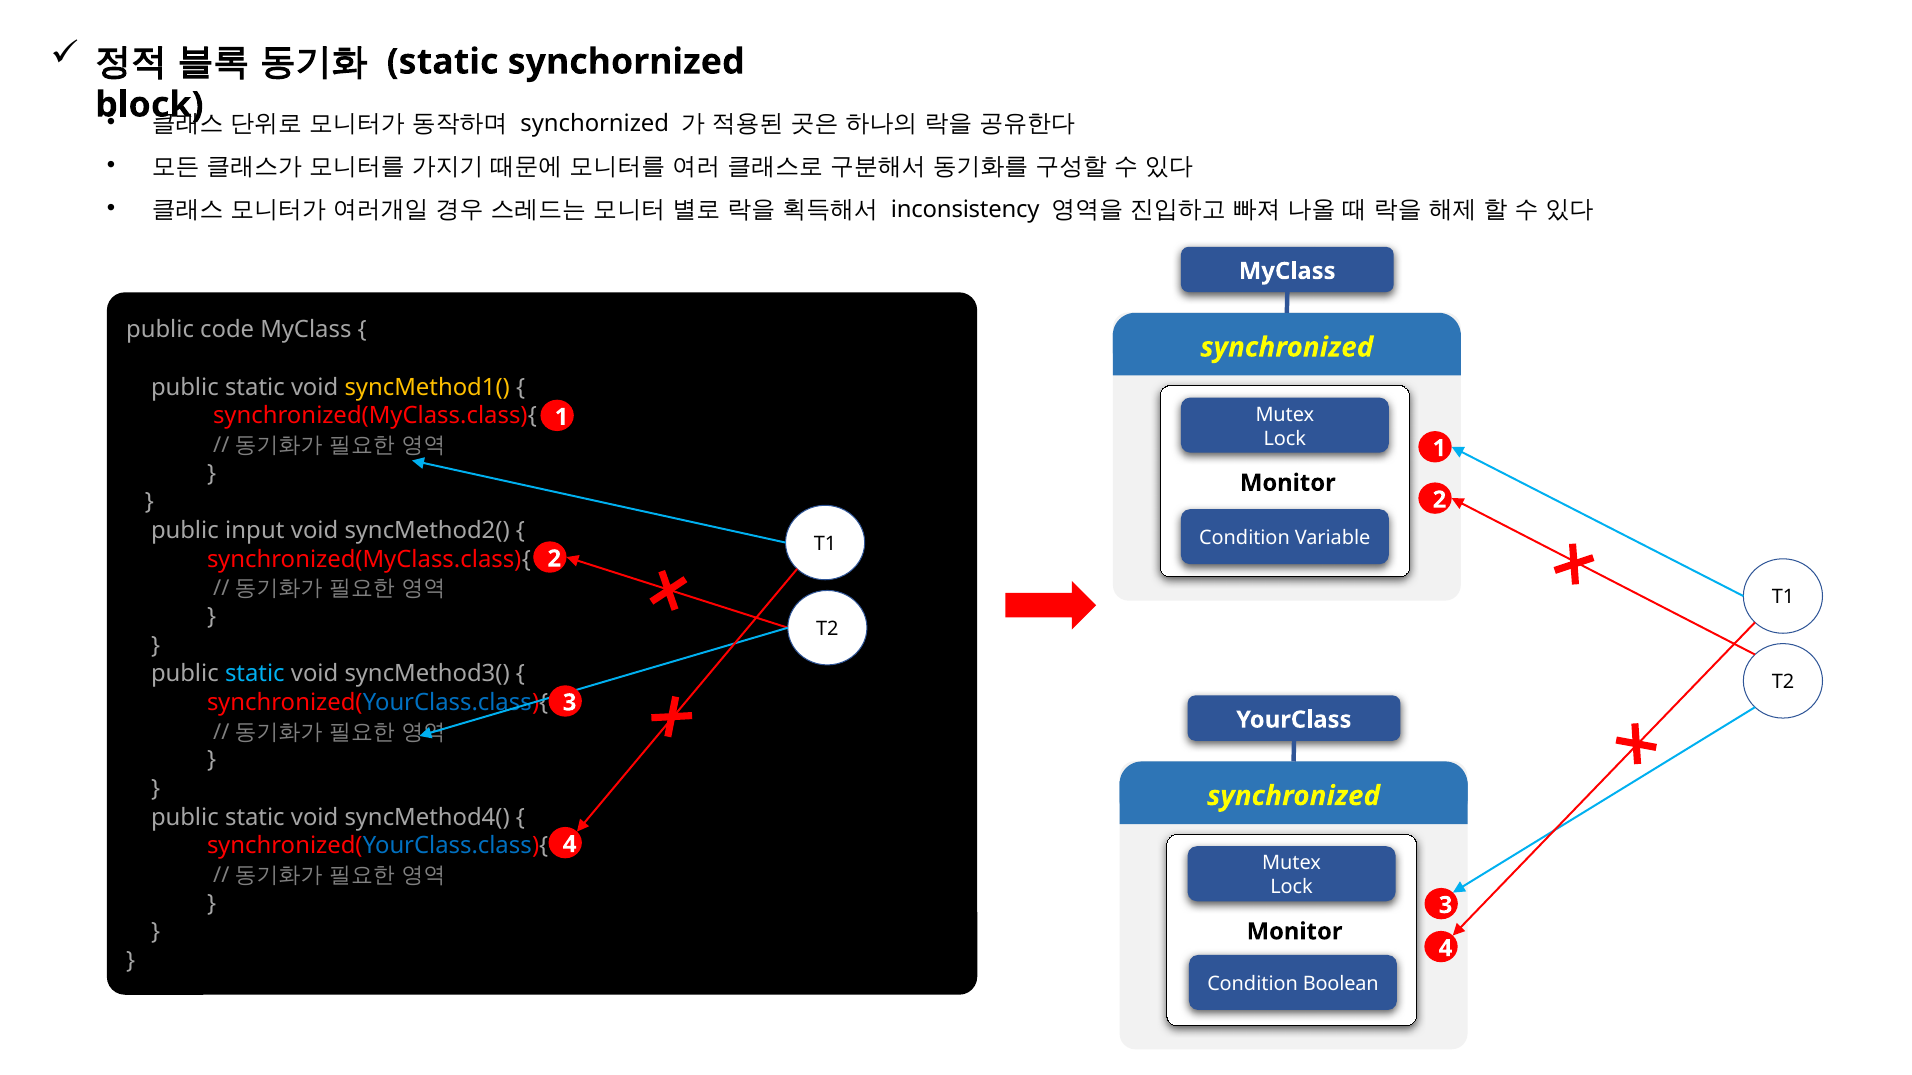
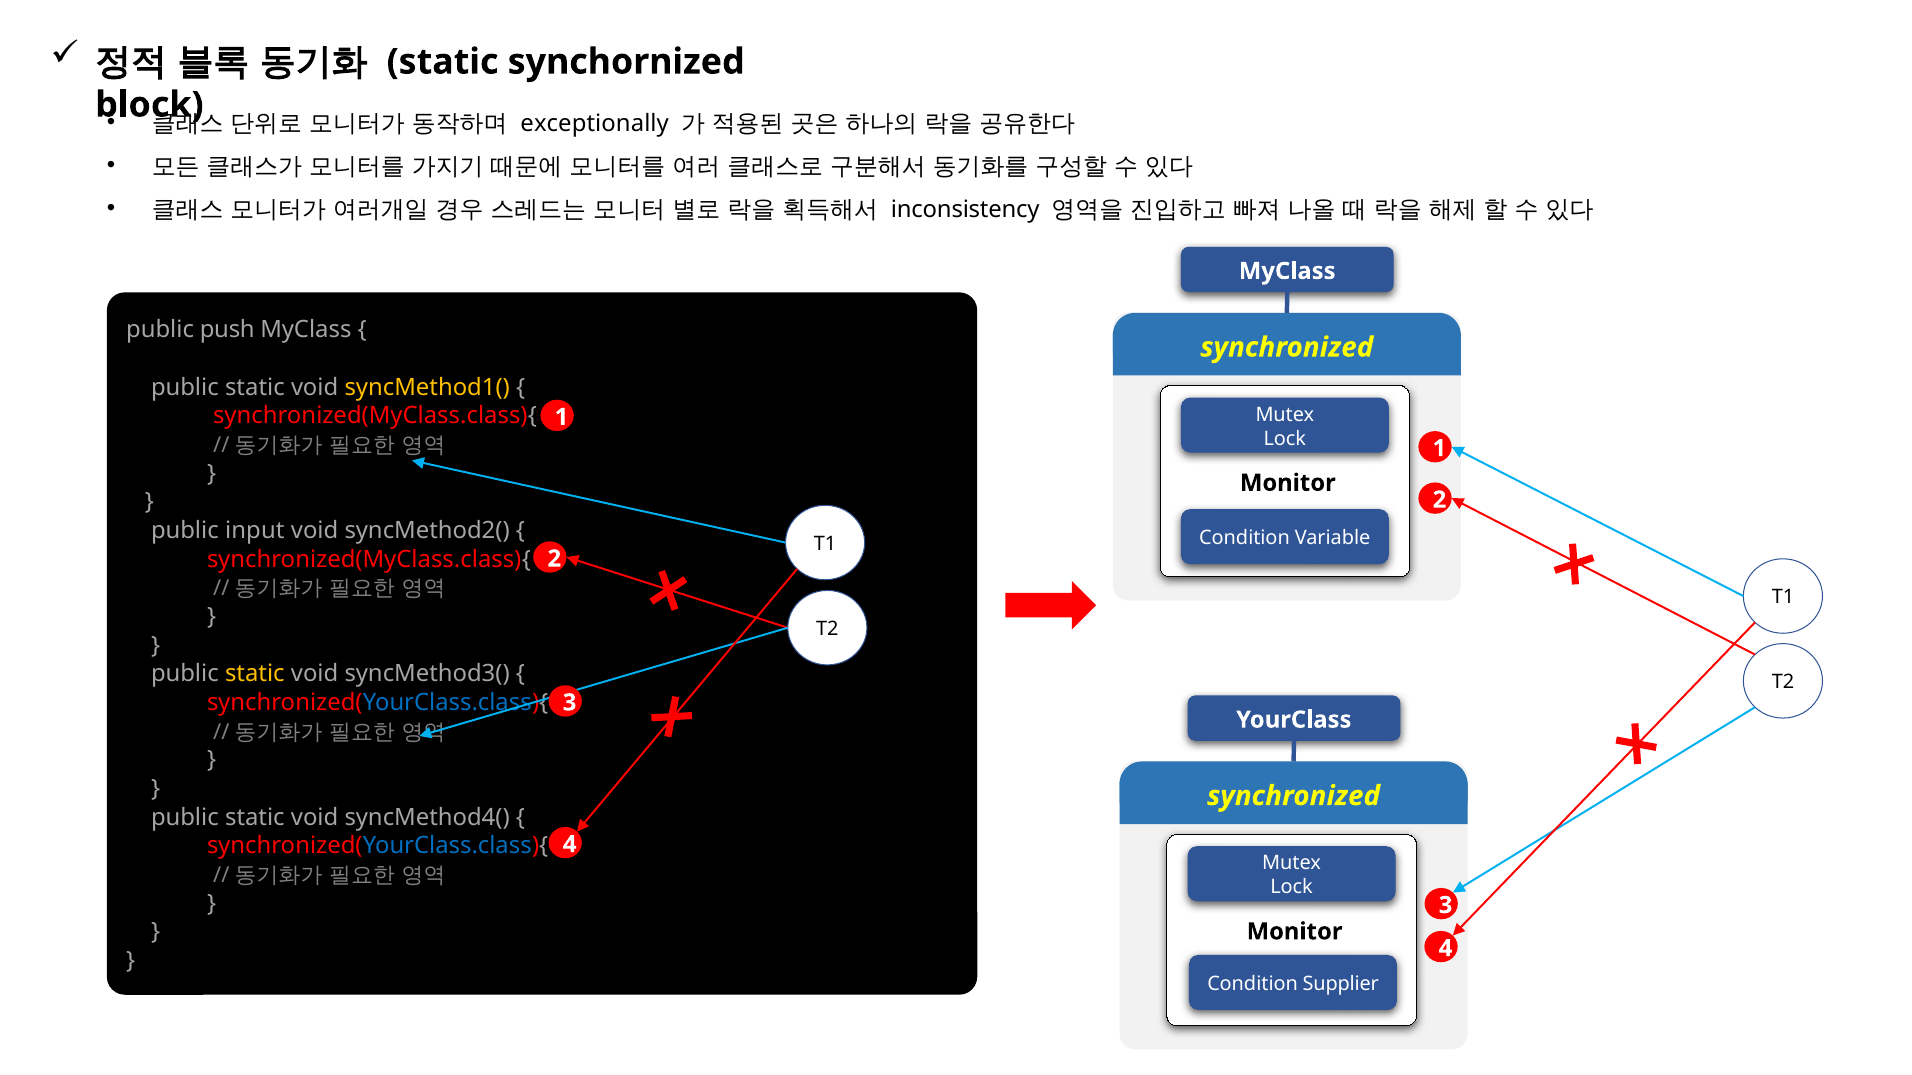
synchornized: synchornized -> exceptionally (595, 123)
code: code -> push (227, 330)
static colour: light blue -> yellow (255, 674)
Boolean: Boolean -> Supplier (1341, 984)
